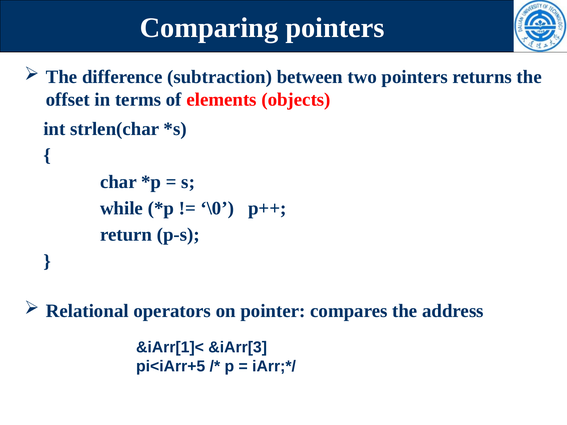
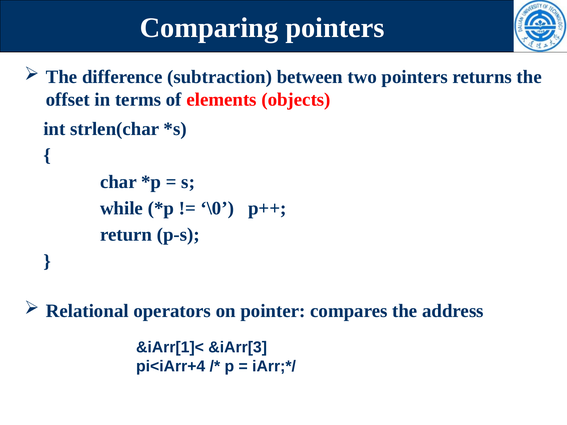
pi<iArr+5: pi<iArr+5 -> pi<iArr+4 (171, 367)
